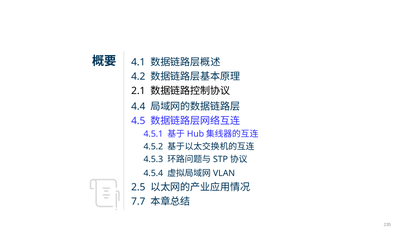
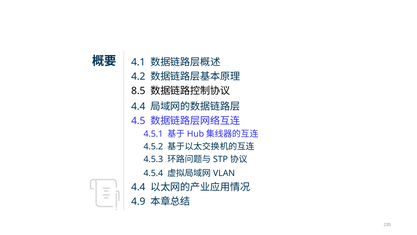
2.1: 2.1 -> 8.5 (138, 91)
2.5: 2.5 -> 4.4 (138, 187)
7.7: 7.7 -> 4.9 (138, 201)
